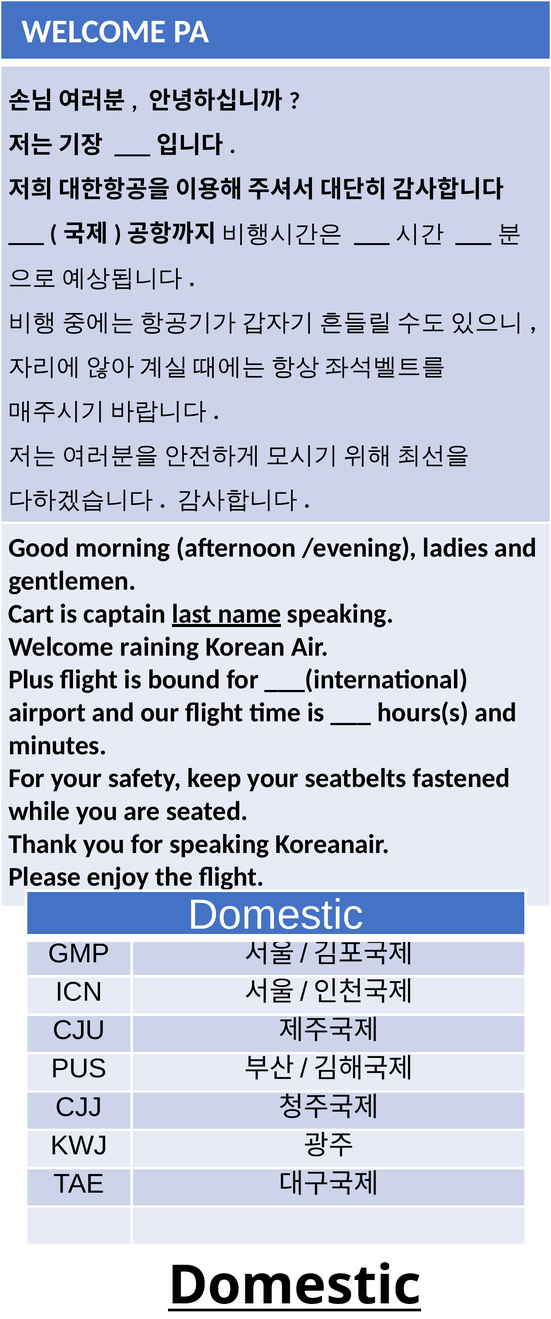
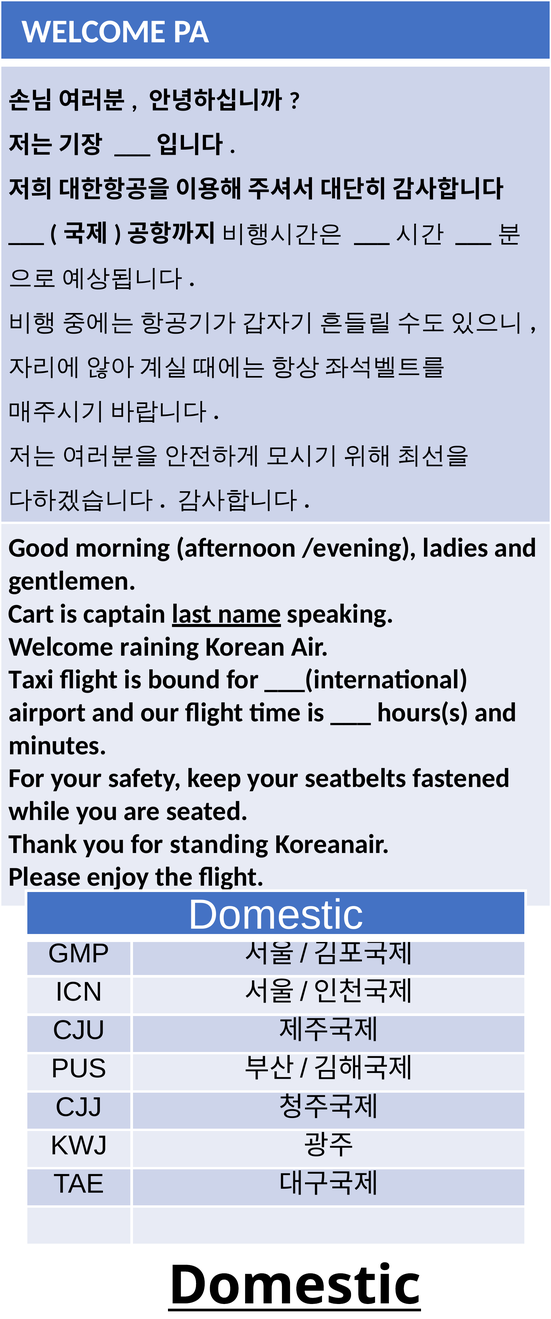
Plus: Plus -> Taxi (31, 679)
for speaking: speaking -> standing (219, 844)
